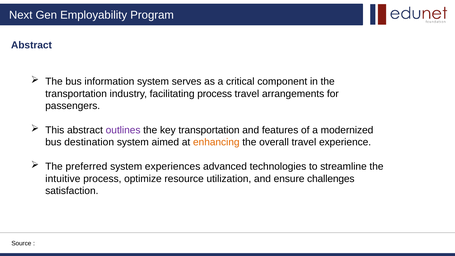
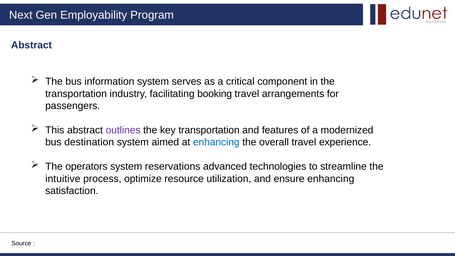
facilitating process: process -> booking (215, 94)
enhancing colour: orange -> blue (216, 142)
preferred: preferred -> operators (86, 167)
experiences: experiences -> reservations (173, 167)
ensure challenges: challenges -> enhancing (331, 179)
